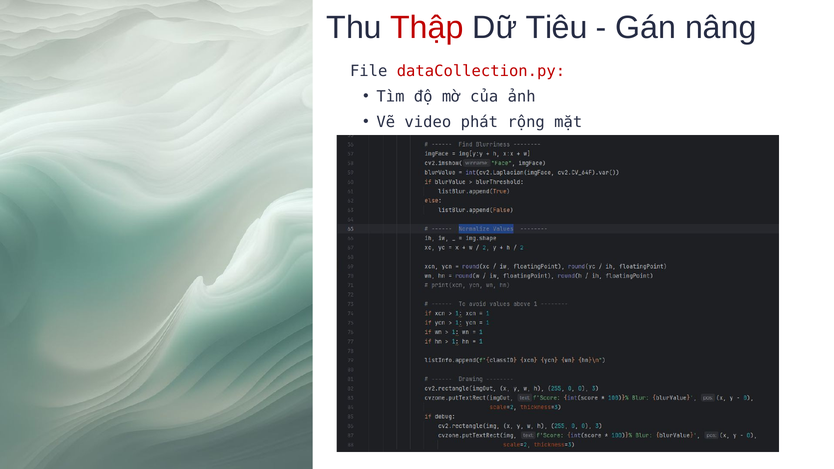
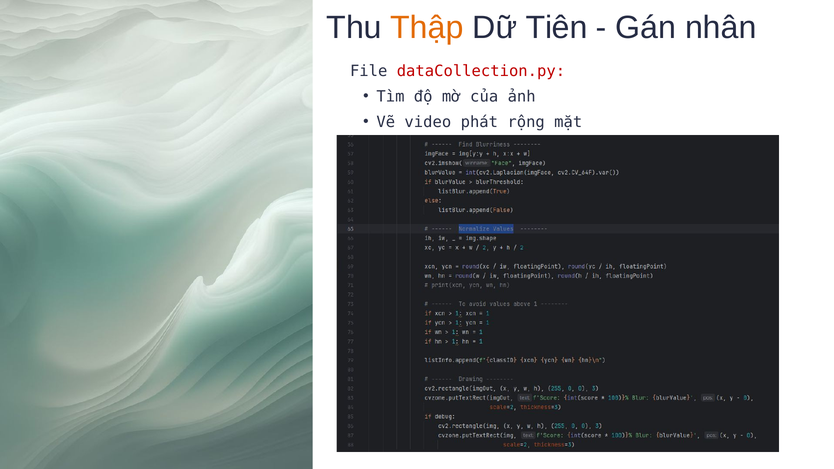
Thập colour: red -> orange (427, 28)
Tiêu: Tiêu -> Tiên (557, 28)
nâng: nâng -> nhân (721, 28)
